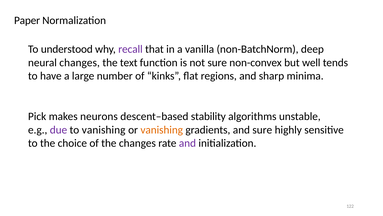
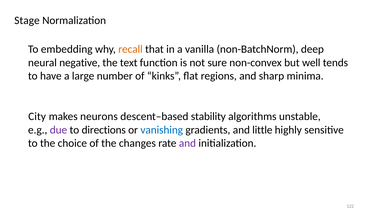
Paper: Paper -> Stage (27, 20)
understood: understood -> embedding (67, 49)
recall colour: purple -> orange (130, 49)
neural changes: changes -> negative (80, 62)
Pick: Pick -> City (37, 116)
to vanishing: vanishing -> directions (104, 129)
vanishing colour: orange -> blue (162, 129)
and sure: sure -> little (262, 129)
